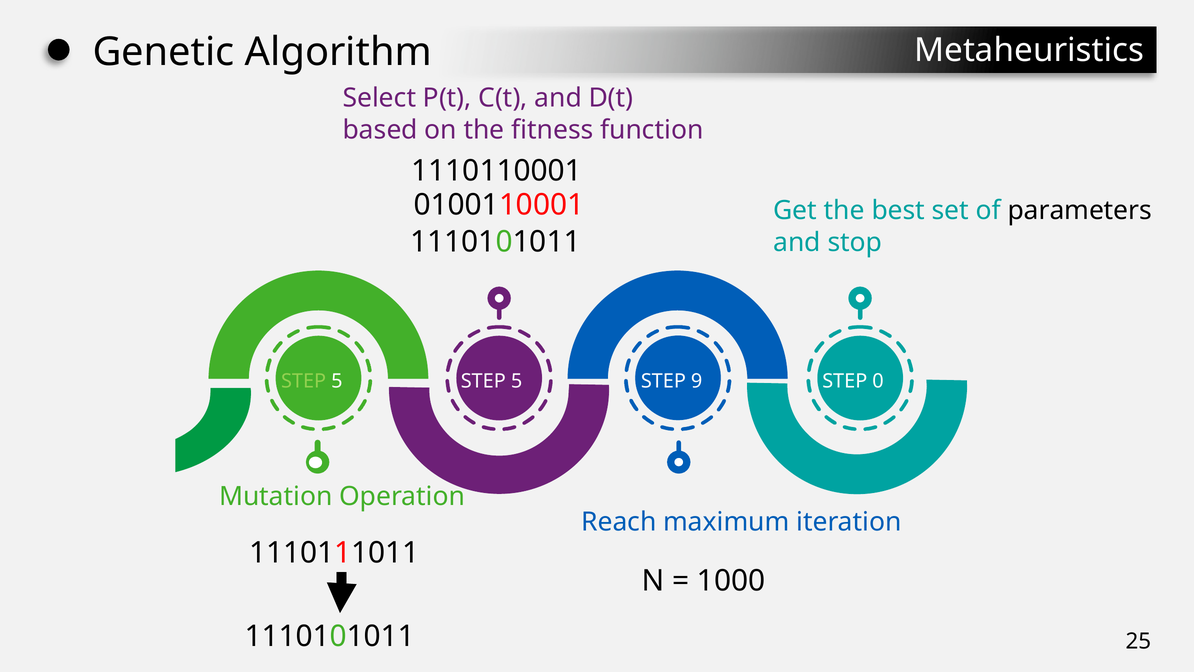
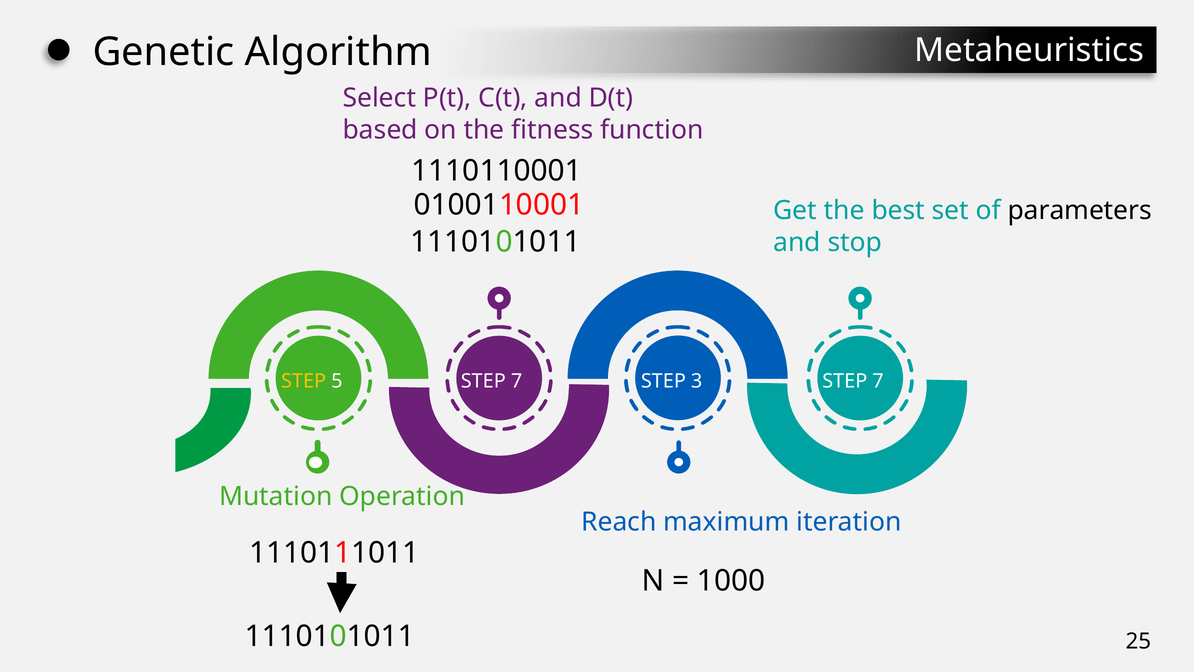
STEP colour: light green -> yellow (304, 381)
5 STEP 5: 5 -> 7 (517, 381)
9: 9 -> 3 (697, 381)
0: 0 -> 7 (878, 381)
